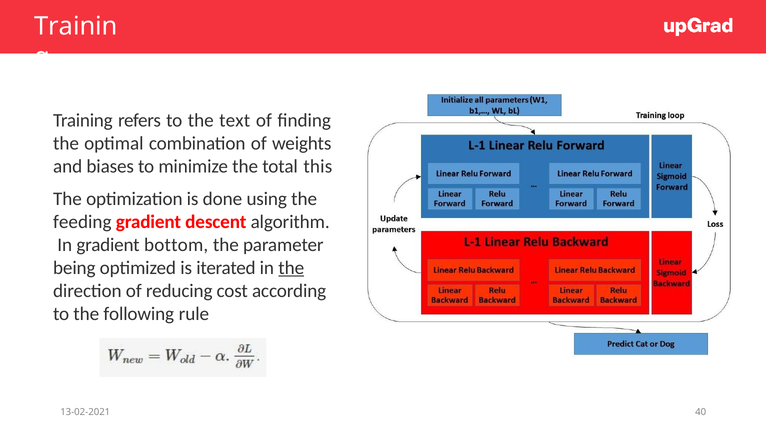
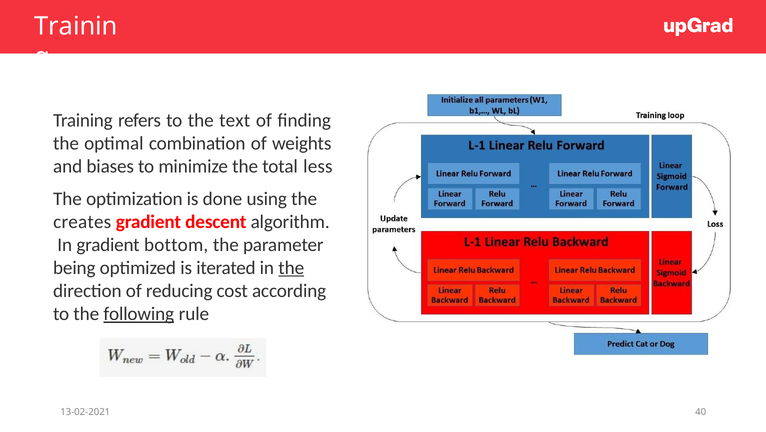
this: this -> less (318, 166)
feeding: feeding -> creates (82, 222)
following underline: none -> present (139, 314)
